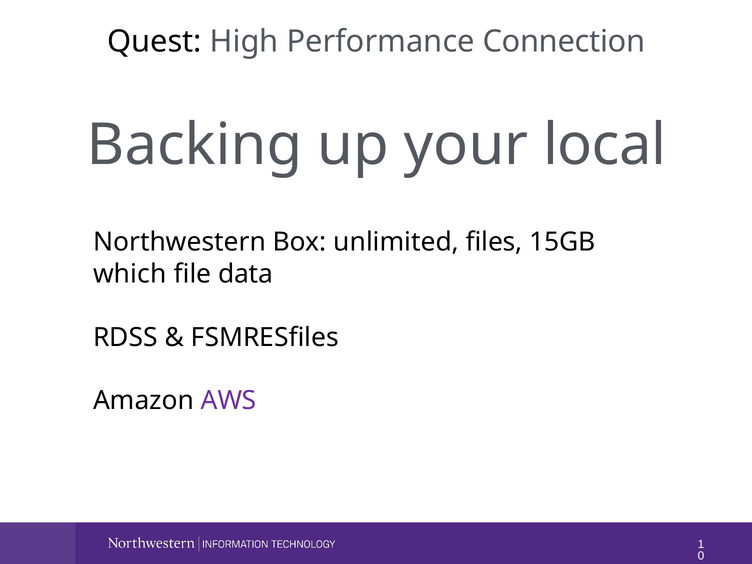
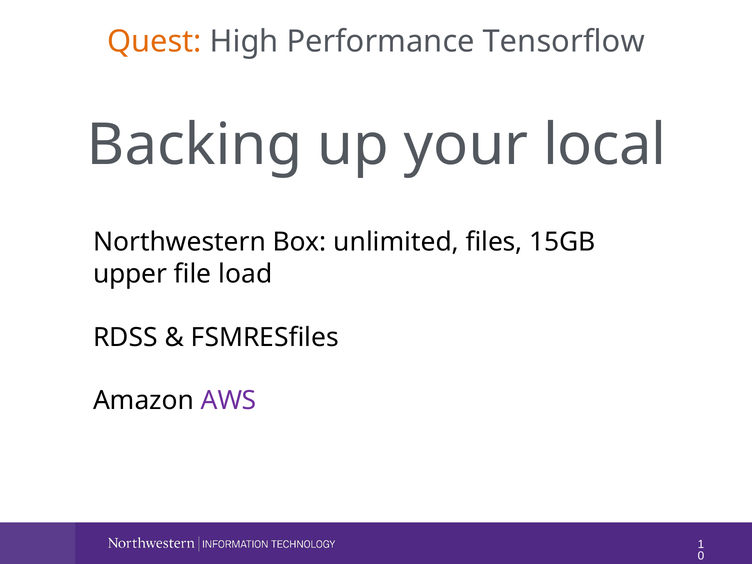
Quest colour: black -> orange (154, 41)
Connection: Connection -> Tensorflow (564, 41)
which: which -> upper (130, 274)
data: data -> load (245, 274)
